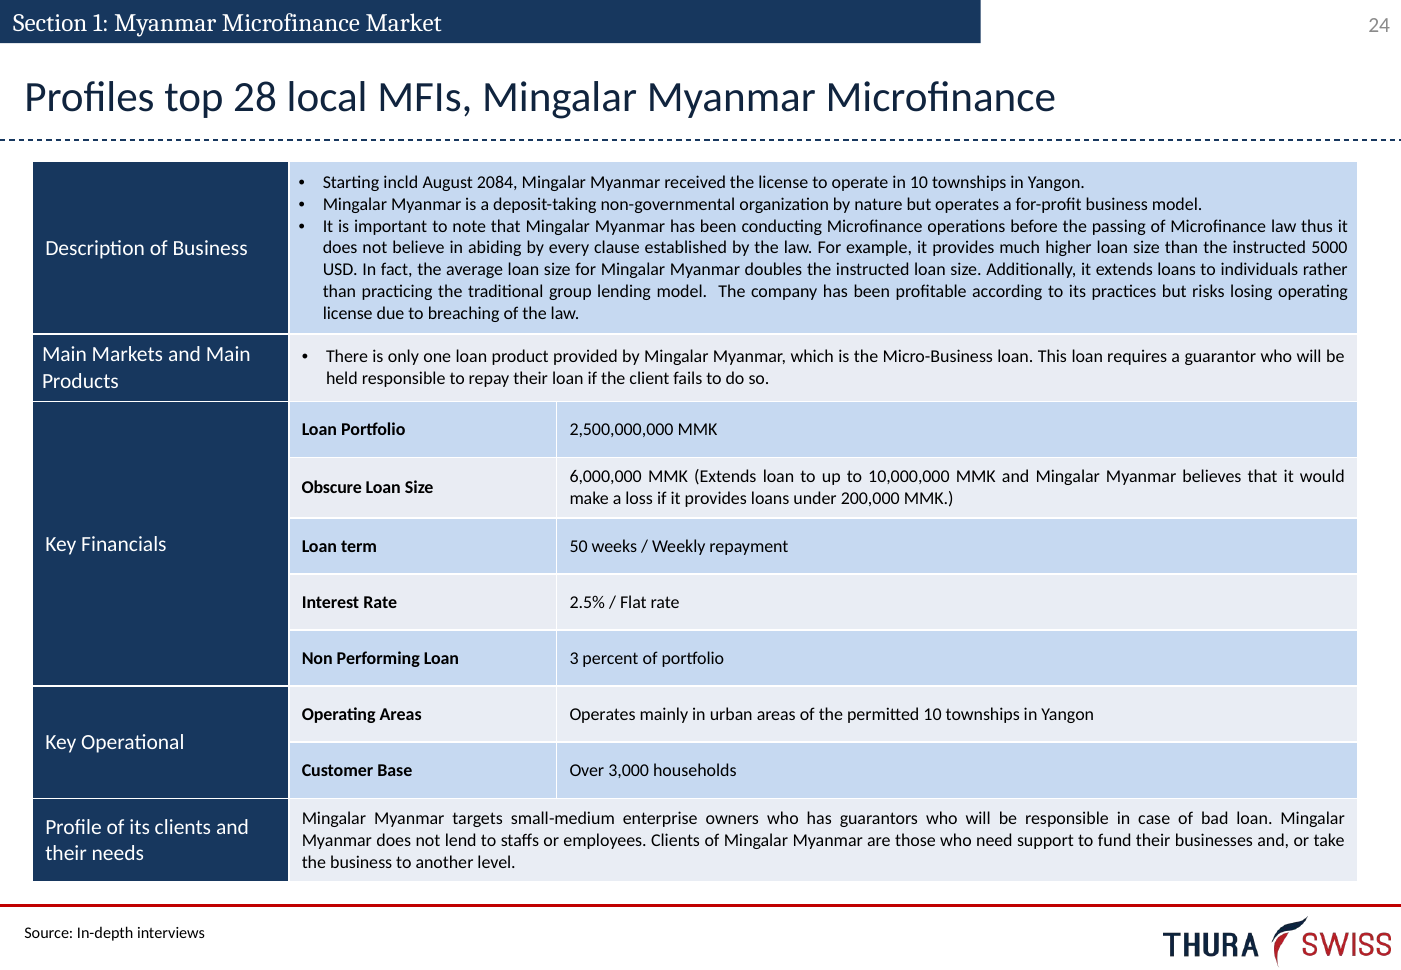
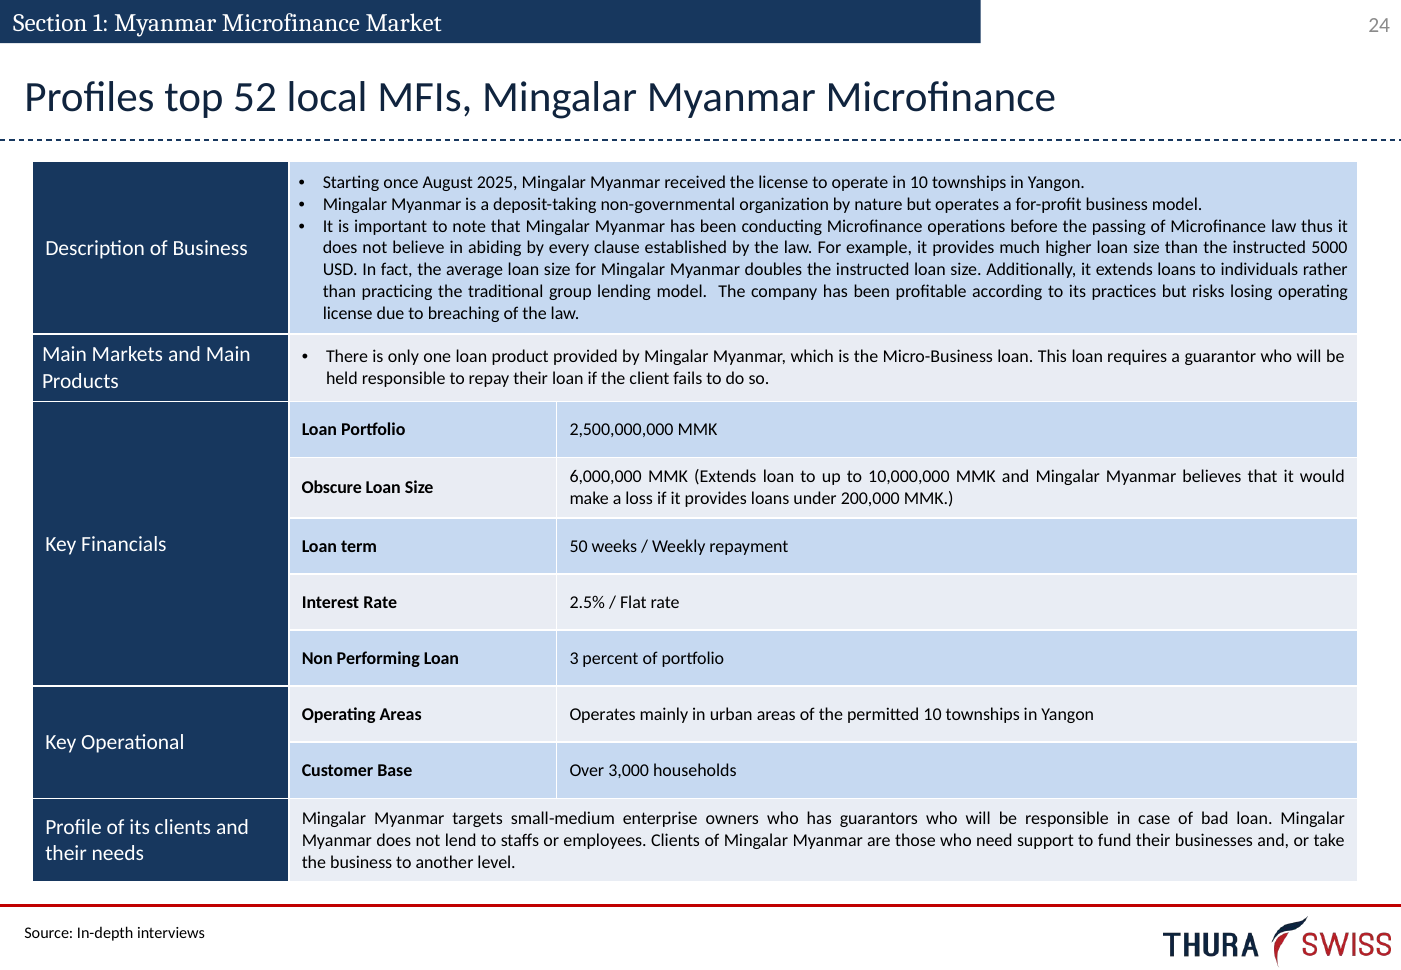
28: 28 -> 52 (255, 97)
incld: incld -> once (401, 183)
2084: 2084 -> 2025 (497, 183)
